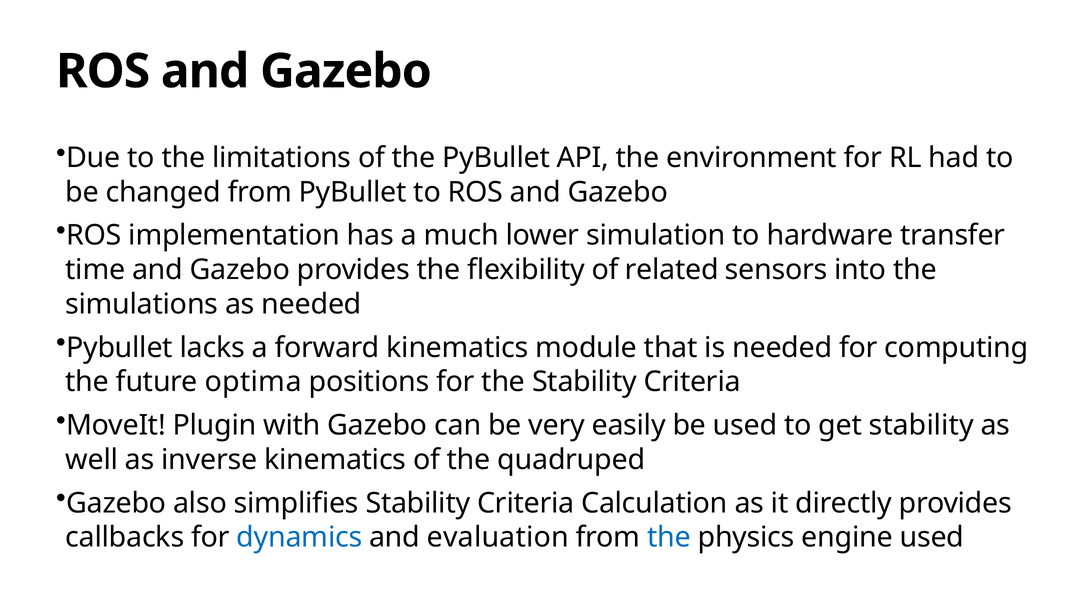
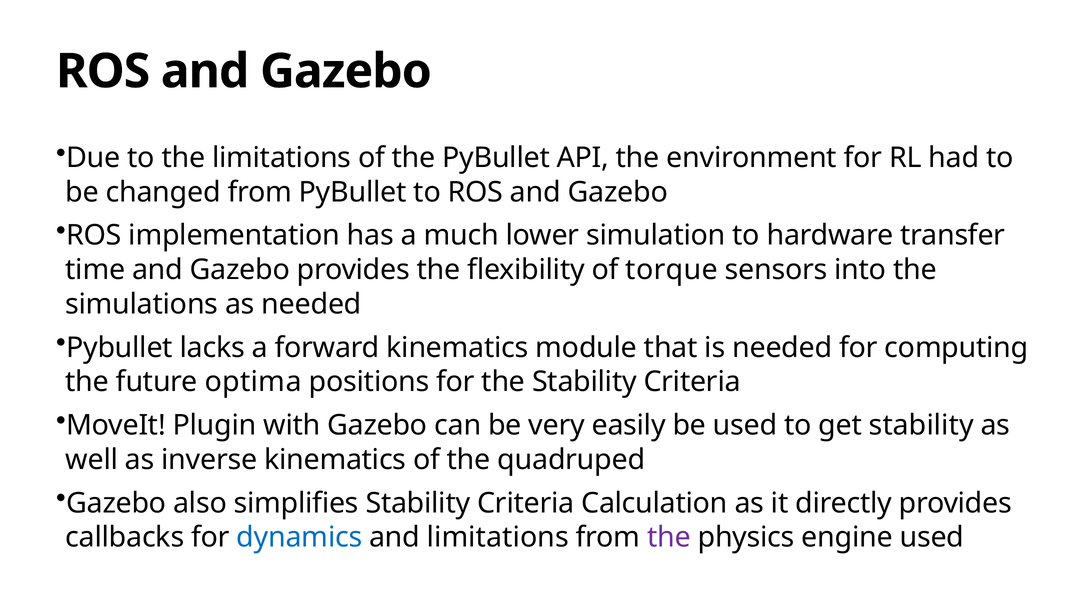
related: related -> torque (672, 270)
and evaluation: evaluation -> limitations (498, 538)
the colour: blue -> purple (669, 538)
